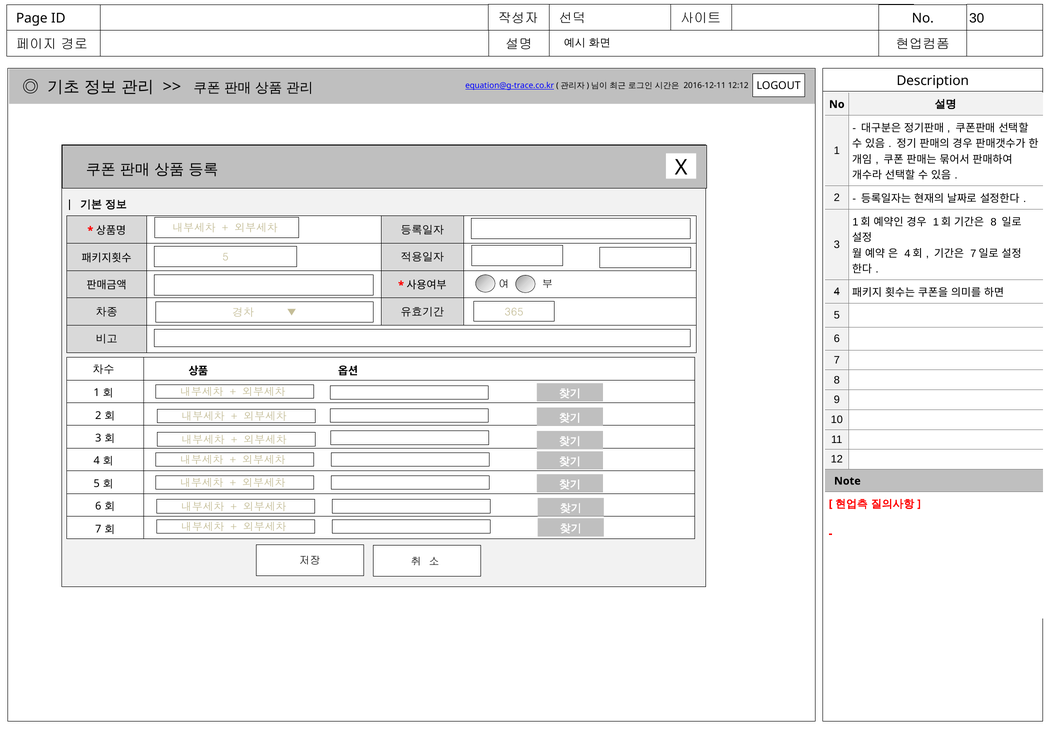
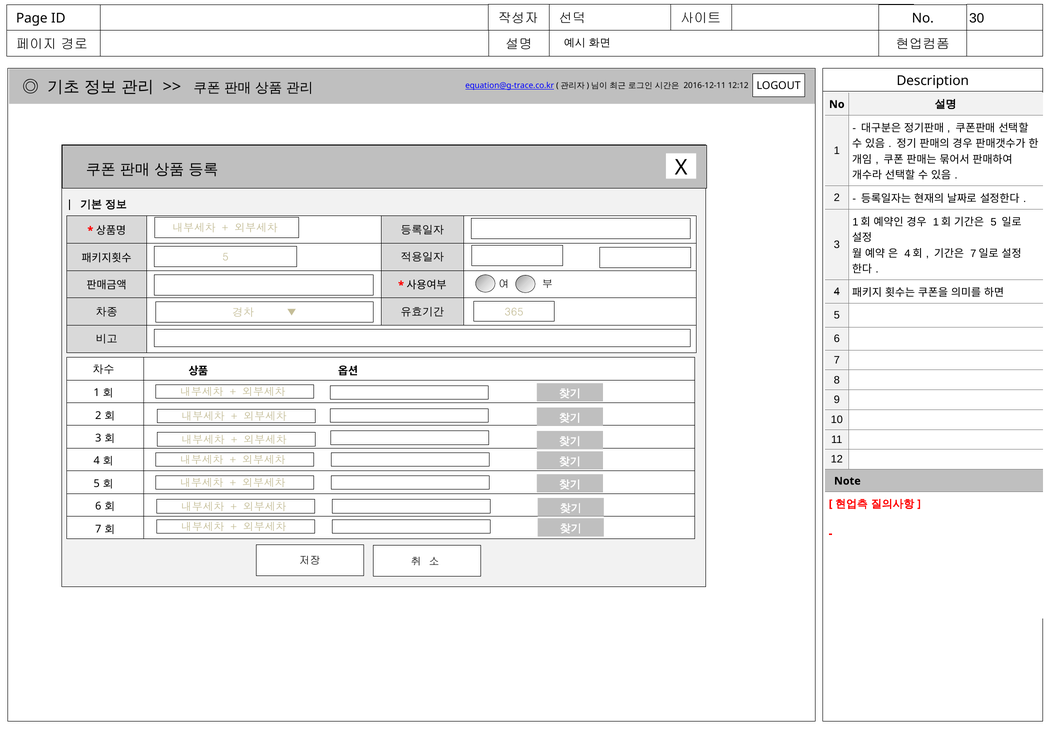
8: 8 -> 5 (994, 222)
